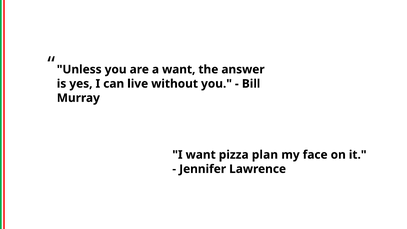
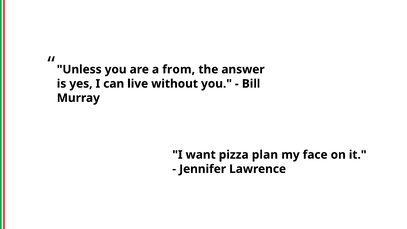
a want: want -> from (179, 69)
